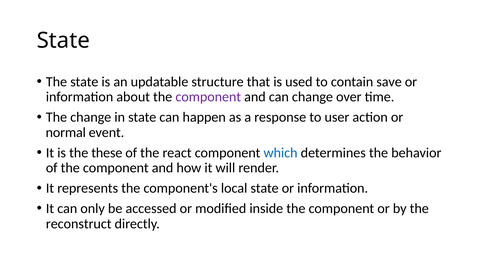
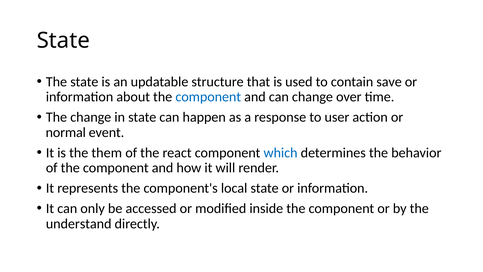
component colour: purple -> blue (208, 97)
these: these -> them (107, 153)
reconstruct: reconstruct -> understand (79, 224)
